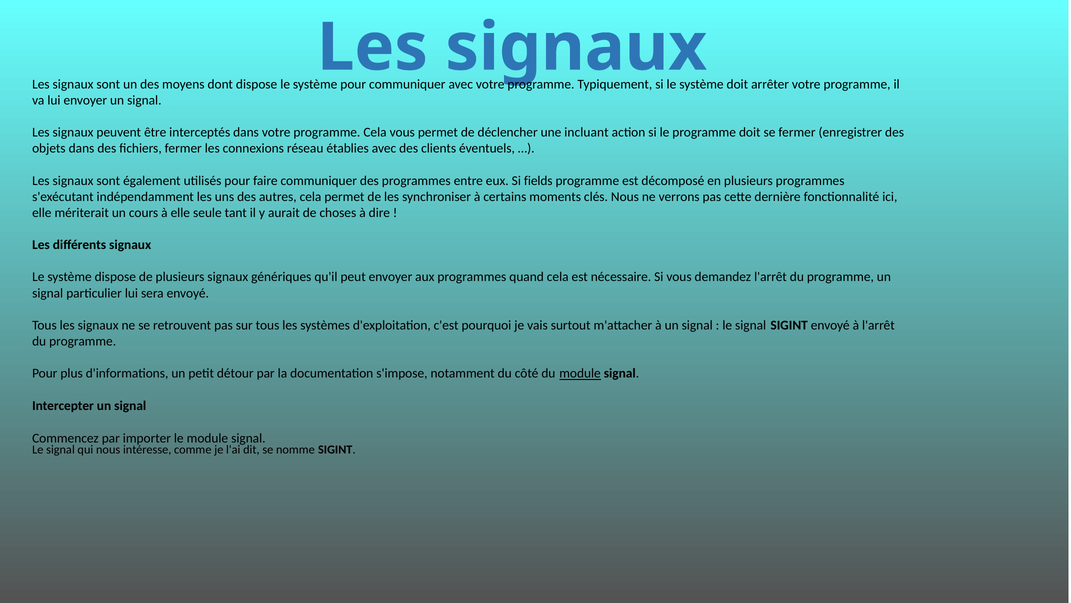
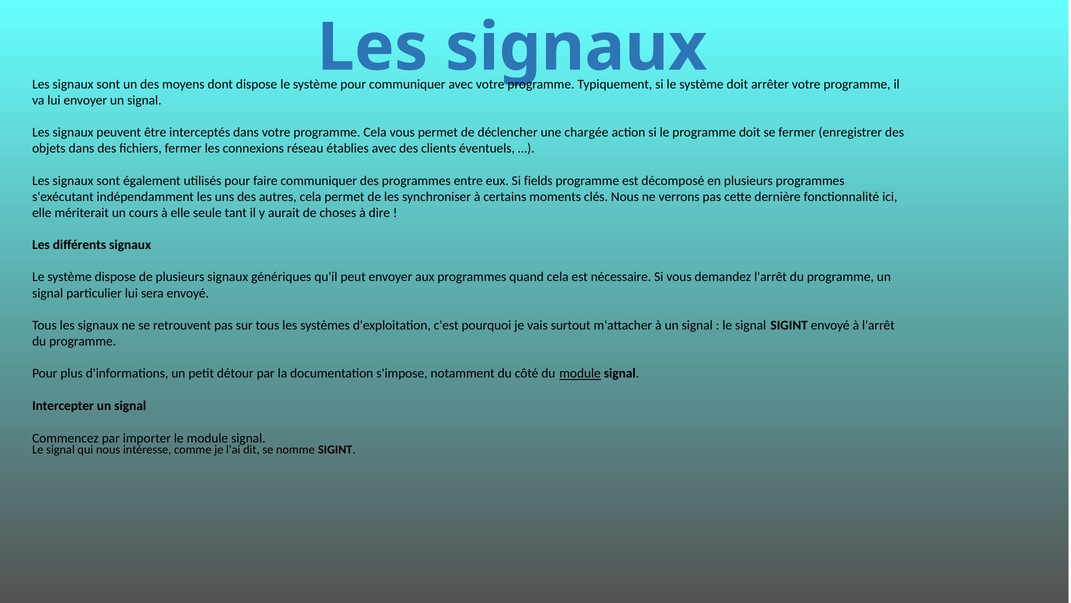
incluant: incluant -> chargée (586, 132)
